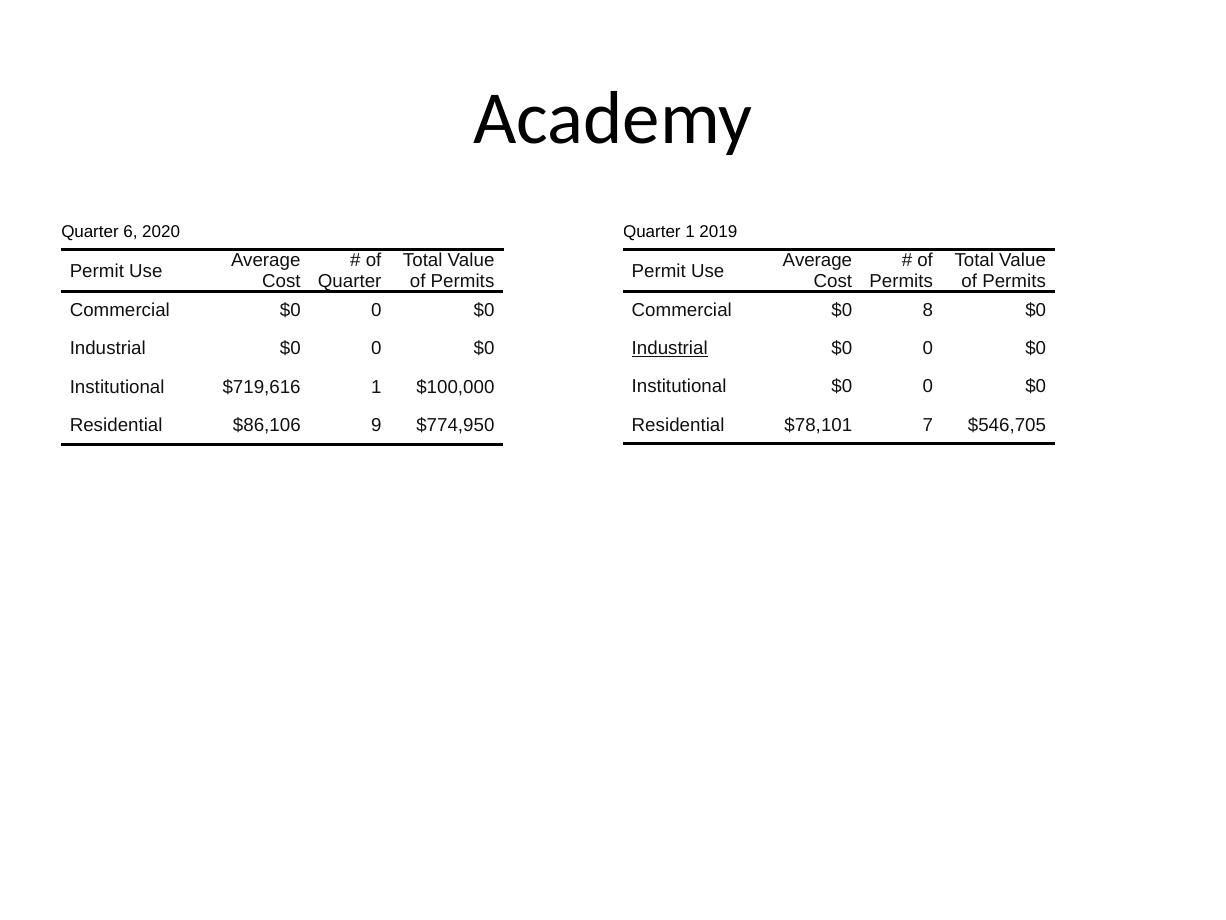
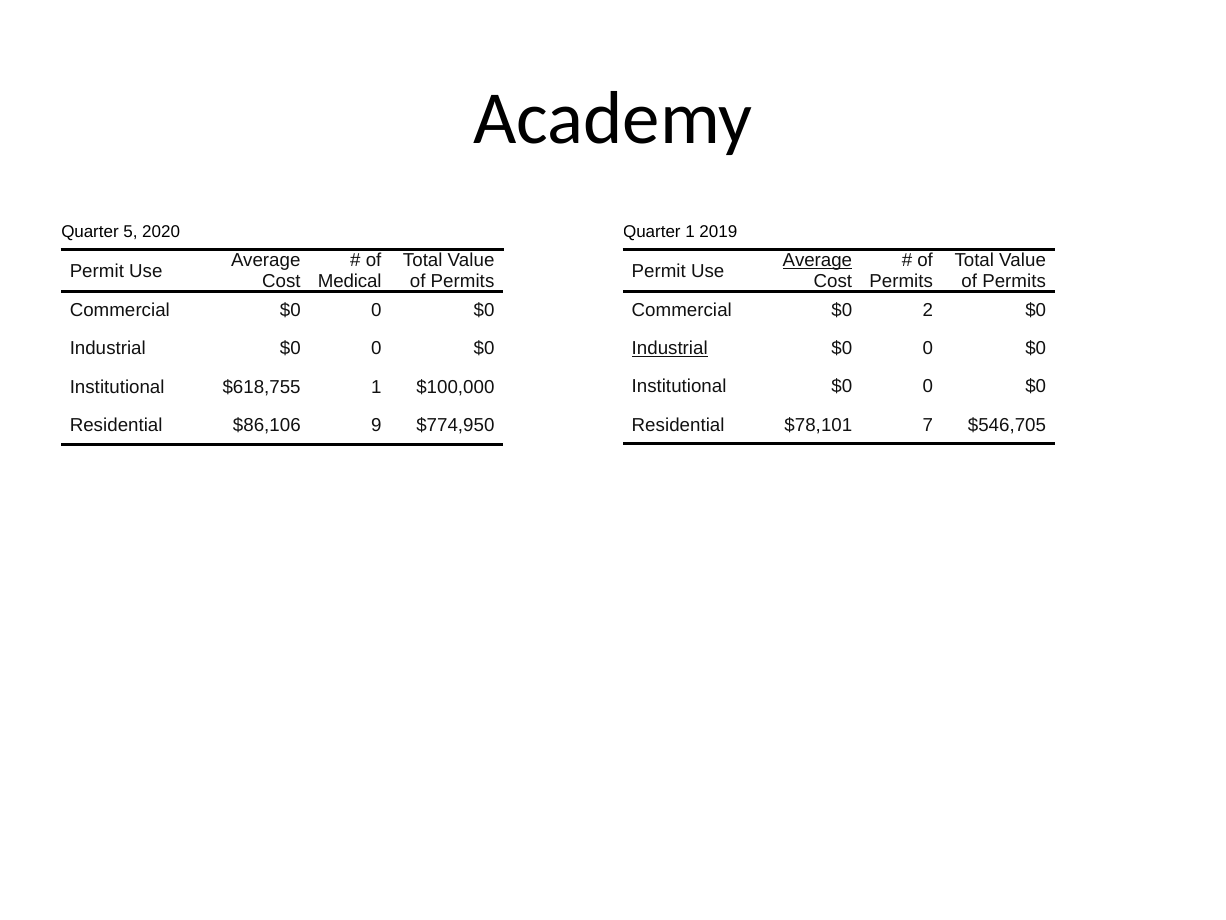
6: 6 -> 5 (131, 232)
Average underline: none -> present (817, 260)
Quarter: Quarter -> Medical (350, 281)
8: 8 -> 2 (928, 311)
$719,616: $719,616 -> $618,755 (262, 387)
